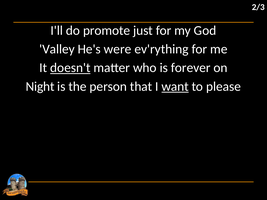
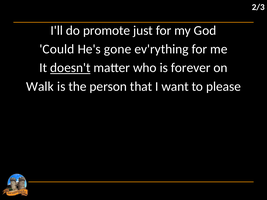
Valley: Valley -> Could (57, 49)
were: were -> gone (118, 49)
Night: Night -> Walk (40, 87)
want underline: present -> none (175, 87)
